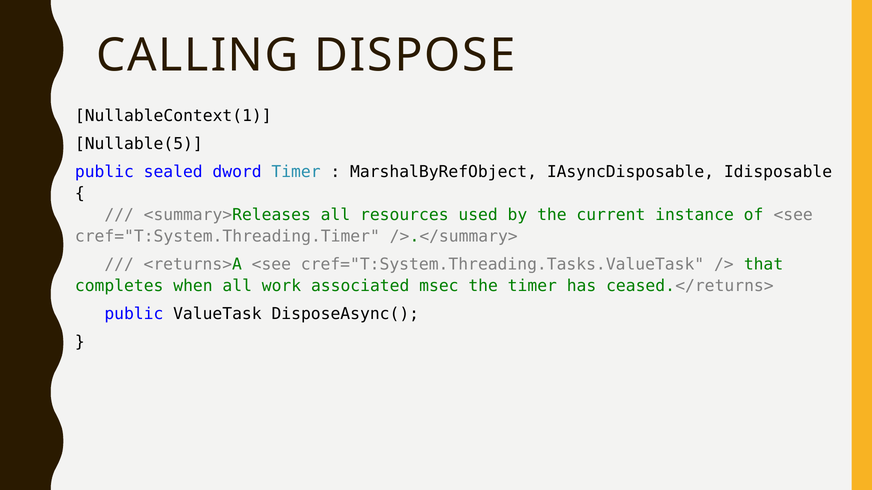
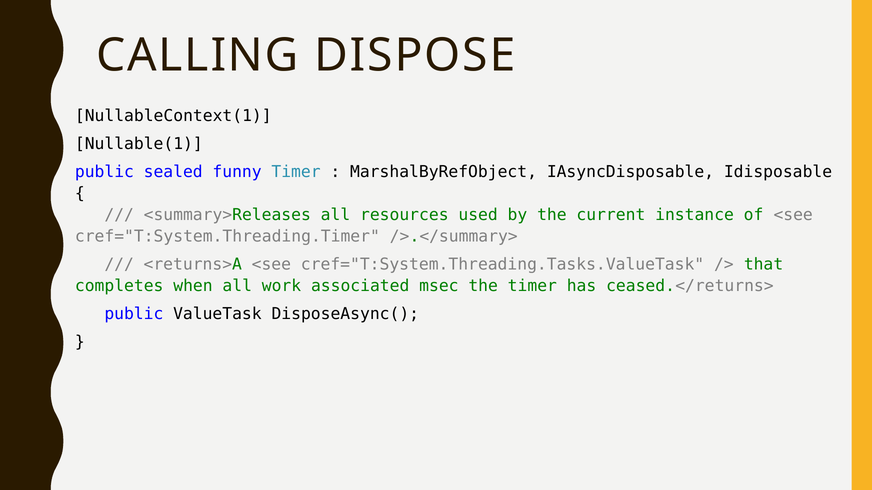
Nullable(5: Nullable(5 -> Nullable(1 (139, 144)
dword: dword -> funny (237, 172)
